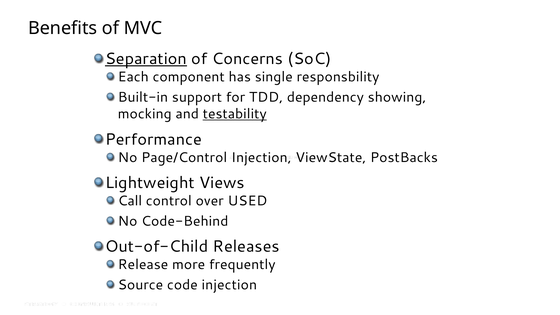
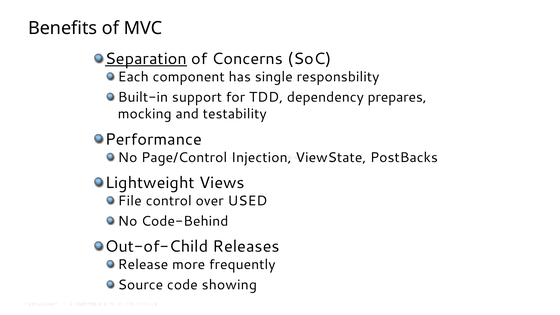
showing: showing -> prepares (397, 97)
testability underline: present -> none (235, 114)
Call: Call -> File (130, 201)
code injection: injection -> showing (229, 285)
